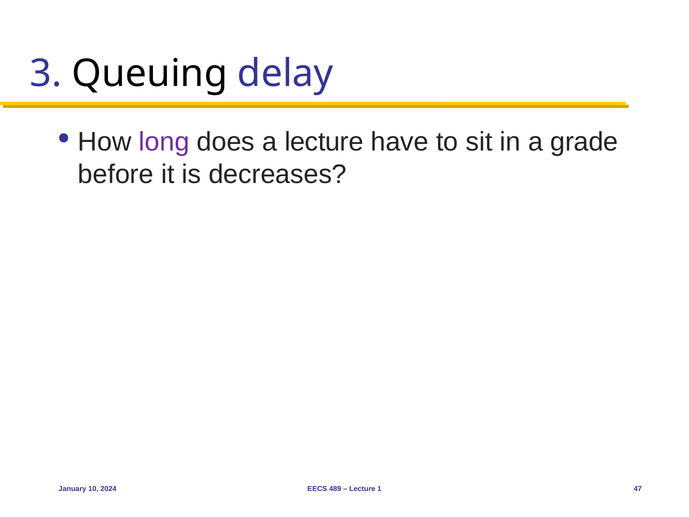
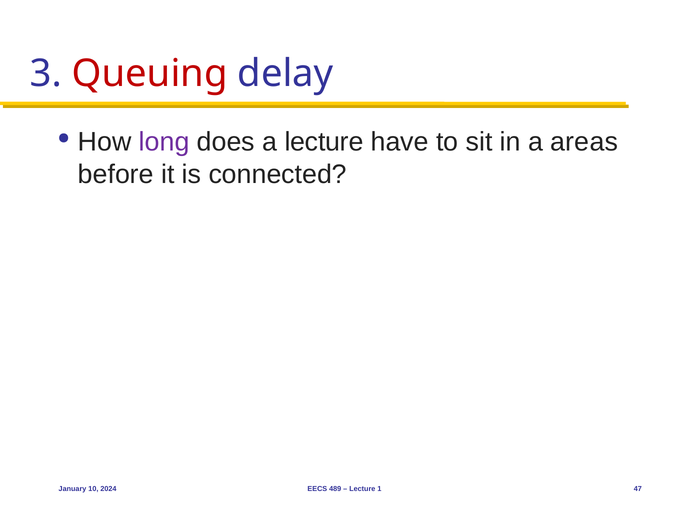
Queuing colour: black -> red (150, 74)
grade: grade -> areas (584, 142)
decreases: decreases -> connected (278, 174)
